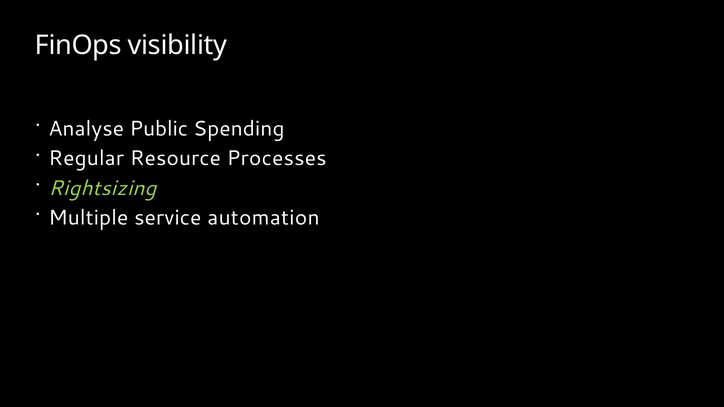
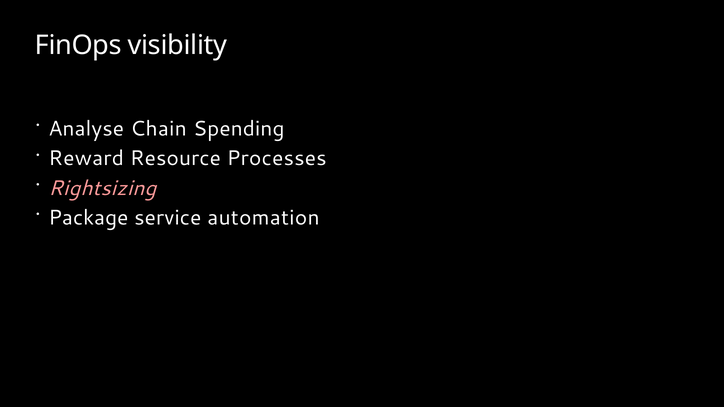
Public: Public -> Chain (159, 129)
Regular: Regular -> Reward (86, 159)
Rightsizing colour: light green -> pink (102, 188)
Multiple: Multiple -> Package (88, 218)
